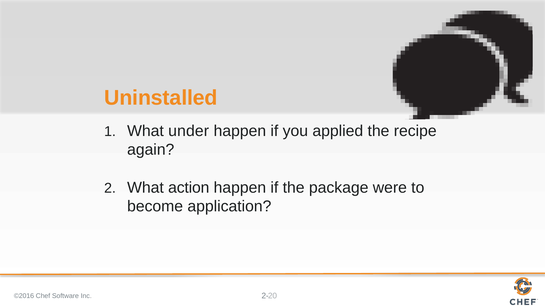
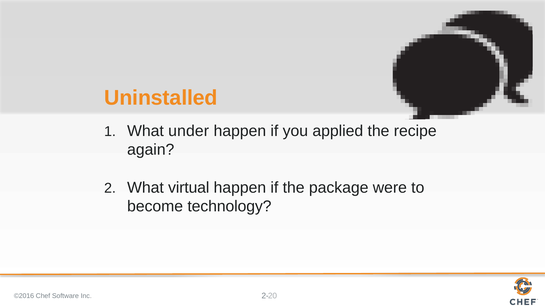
action: action -> virtual (189, 188)
application: application -> technology (229, 207)
